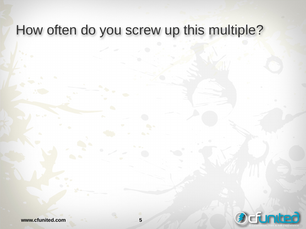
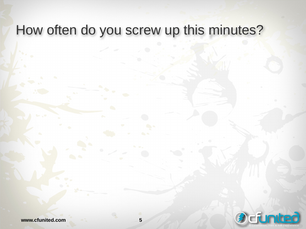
multiple: multiple -> minutes (236, 30)
